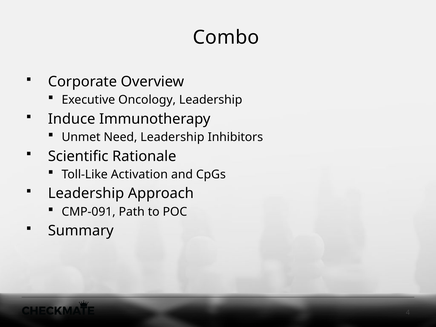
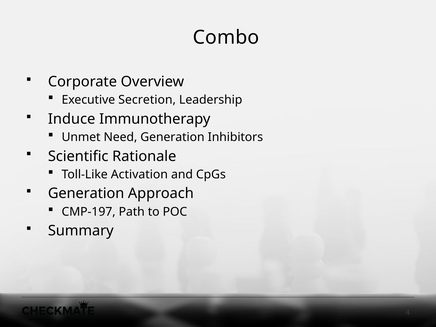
Oncology: Oncology -> Secretion (147, 100)
Need Leadership: Leadership -> Generation (172, 137)
Leadership: Leadership -> Generation (86, 194)
CMP-091: CMP-091 -> CMP-197 (89, 212)
